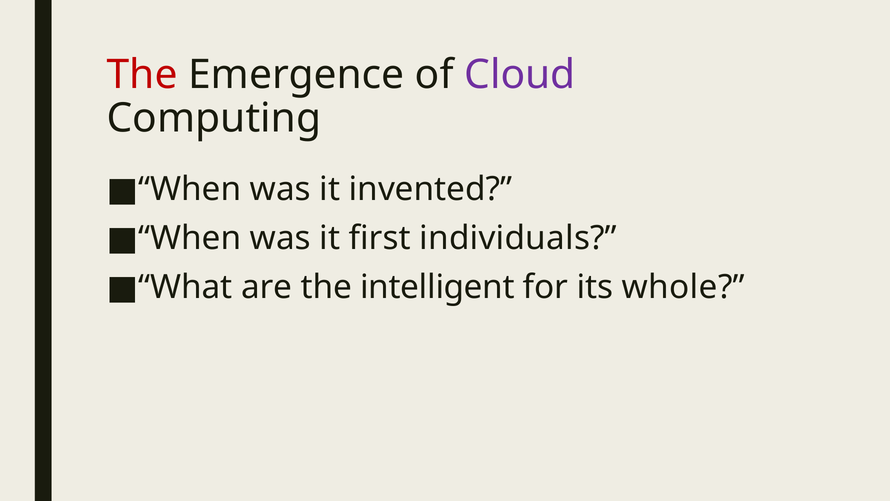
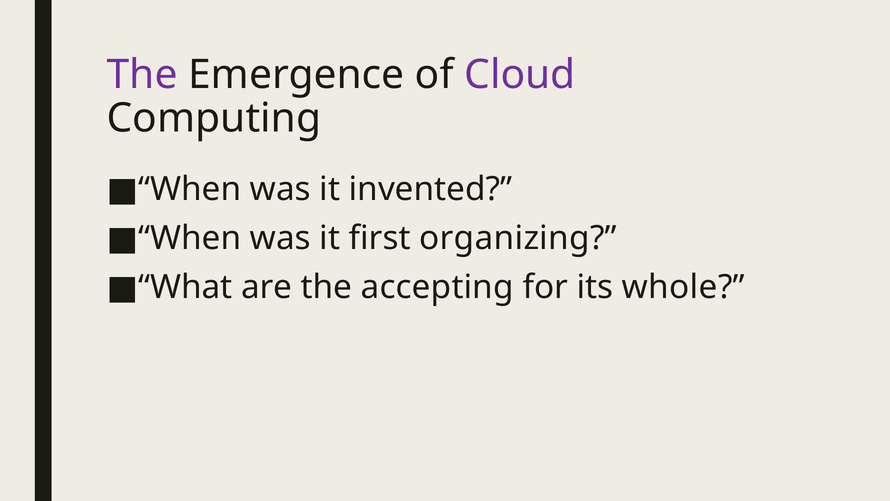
The colour: red -> purple (142, 75)
individuals: individuals -> organizing (518, 238)
intelligent: intelligent -> accepting (437, 287)
